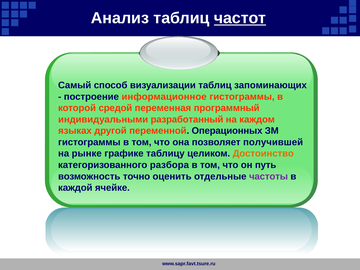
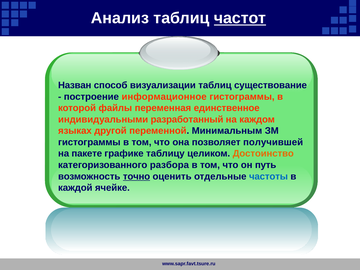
Самый: Самый -> Назван (75, 85)
запоминающих: запоминающих -> существование (271, 85)
средой: средой -> файлы (115, 108)
программный: программный -> единственное (227, 108)
Операционных: Операционных -> Минимальным (227, 131)
рынке: рынке -> пакете (87, 154)
точно underline: none -> present (137, 176)
частоты colour: purple -> blue (269, 176)
